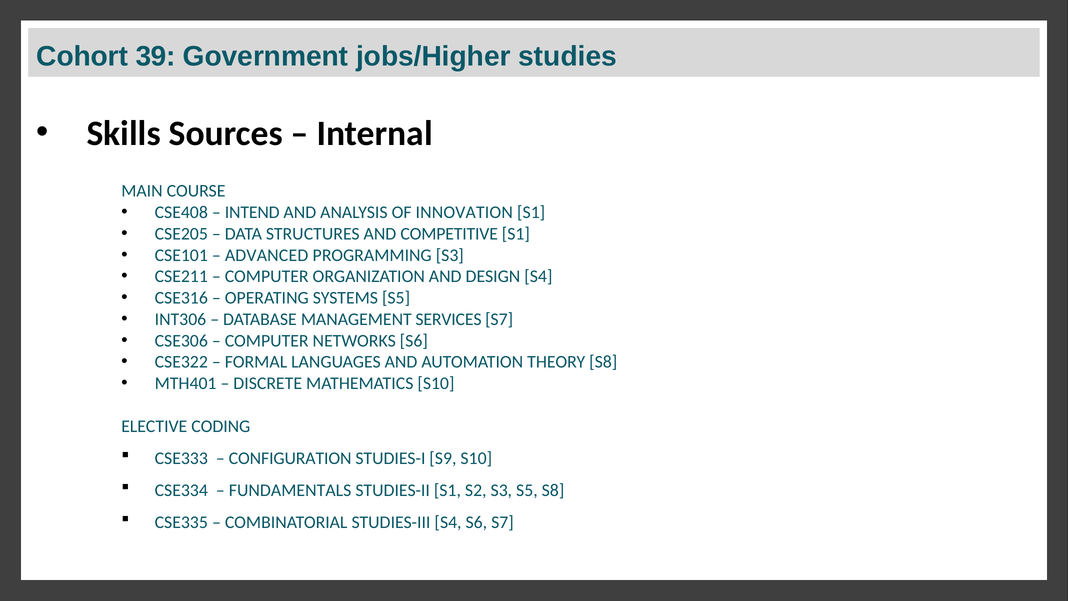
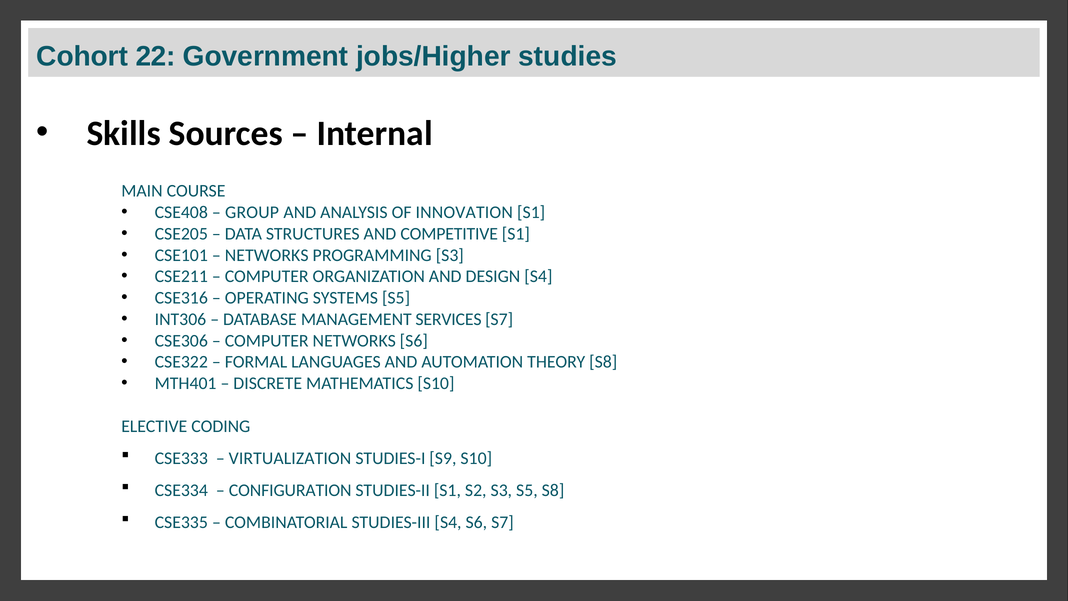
39: 39 -> 22 (156, 56)
INTEND: INTEND -> GROUP (252, 212)
ADVANCED: ADVANCED -> NETWORKS (267, 255)
CONFIGURATION: CONFIGURATION -> VIRTUALIZATION (290, 458)
FUNDAMENTALS: FUNDAMENTALS -> CONFIGURATION (290, 490)
